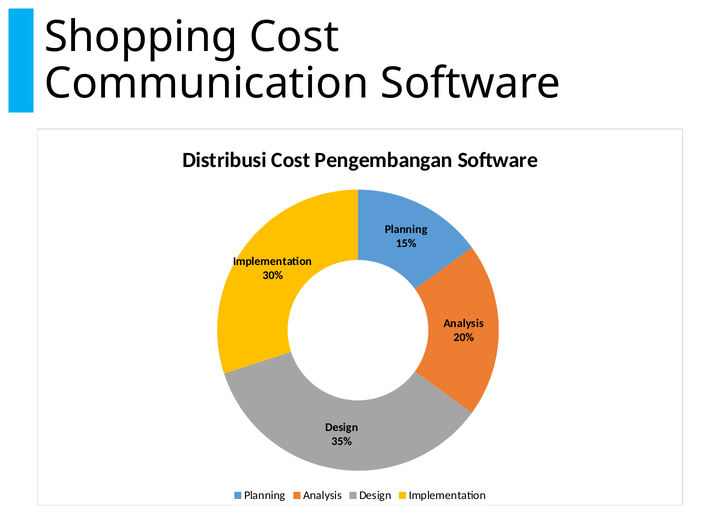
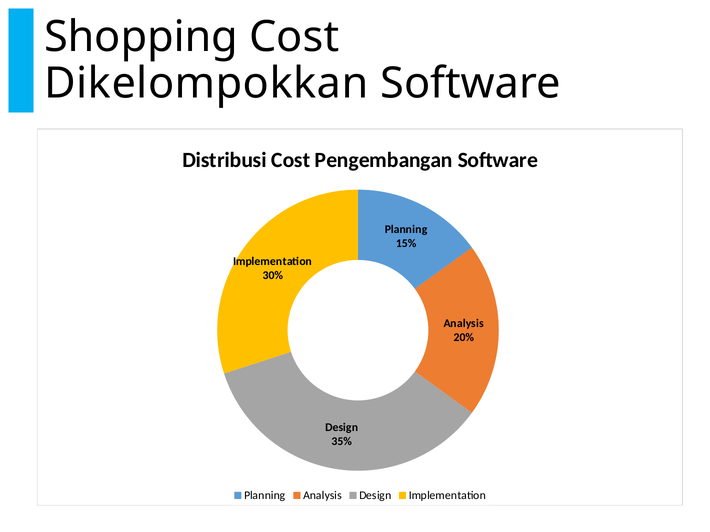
Communication: Communication -> Dikelompokkan (206, 84)
